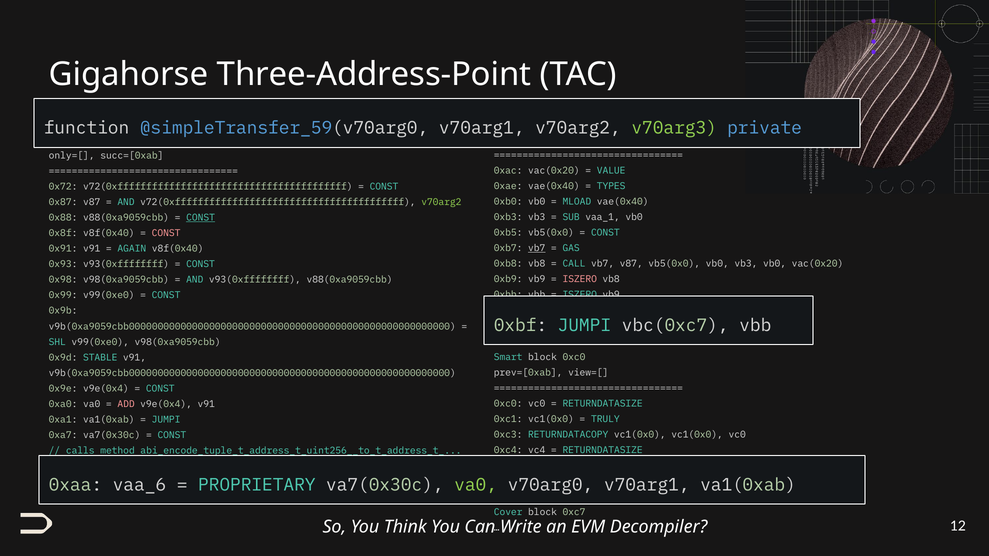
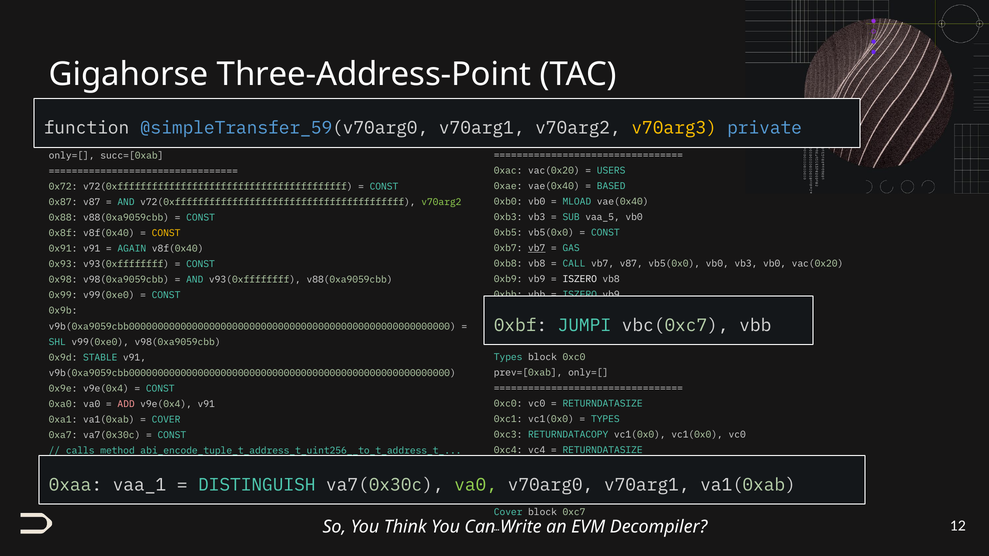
v70arg3 colour: light green -> yellow (674, 128)
VALUE: VALUE -> USERS (611, 171)
TYPES: TYPES -> BASED (611, 186)
vaa_1: vaa_1 -> vaa_5 (603, 217)
CONST underline: present -> none (201, 218)
CONST colour: pink -> yellow (166, 233)
ISZERO colour: pink -> white (580, 279)
Smart: Smart -> Types (508, 357)
prev=[0xab view=[: view=[ -> only=[ (588, 373)
TRULY: TRULY -> TYPES (605, 419)
JUMPI: JUMPI -> COVER (166, 420)
vaa_6: vaa_6 -> vaa_1 (139, 485)
PROPRIETARY: PROPRIETARY -> DISTINGUISH (257, 485)
